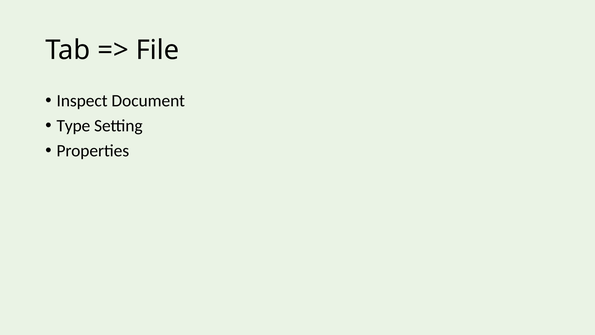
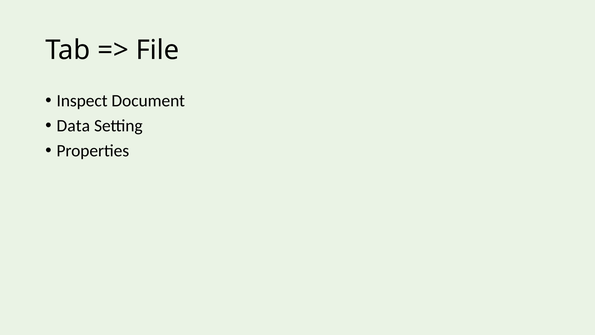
Type: Type -> Data (73, 126)
